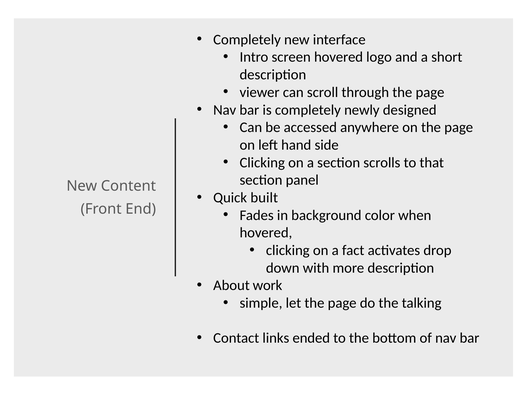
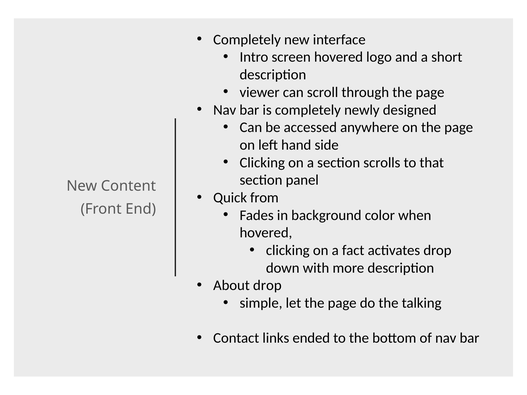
built: built -> from (264, 198)
About work: work -> drop (267, 286)
